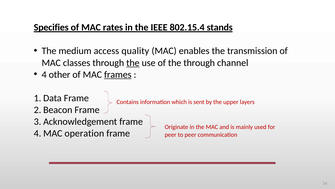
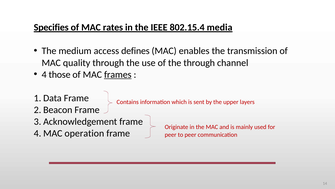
stands: stands -> media (220, 27)
quality: quality -> defines (135, 51)
classes: classes -> quality (77, 63)
the underline: present -> none (133, 63)
other: other -> those (60, 74)
